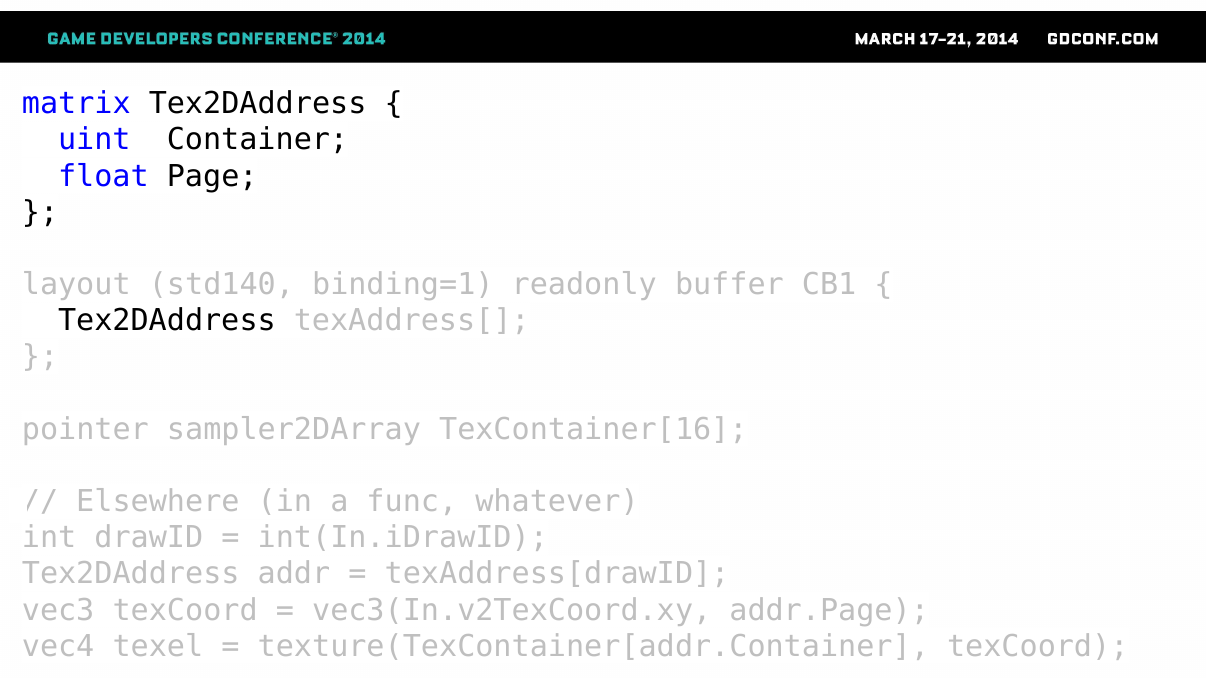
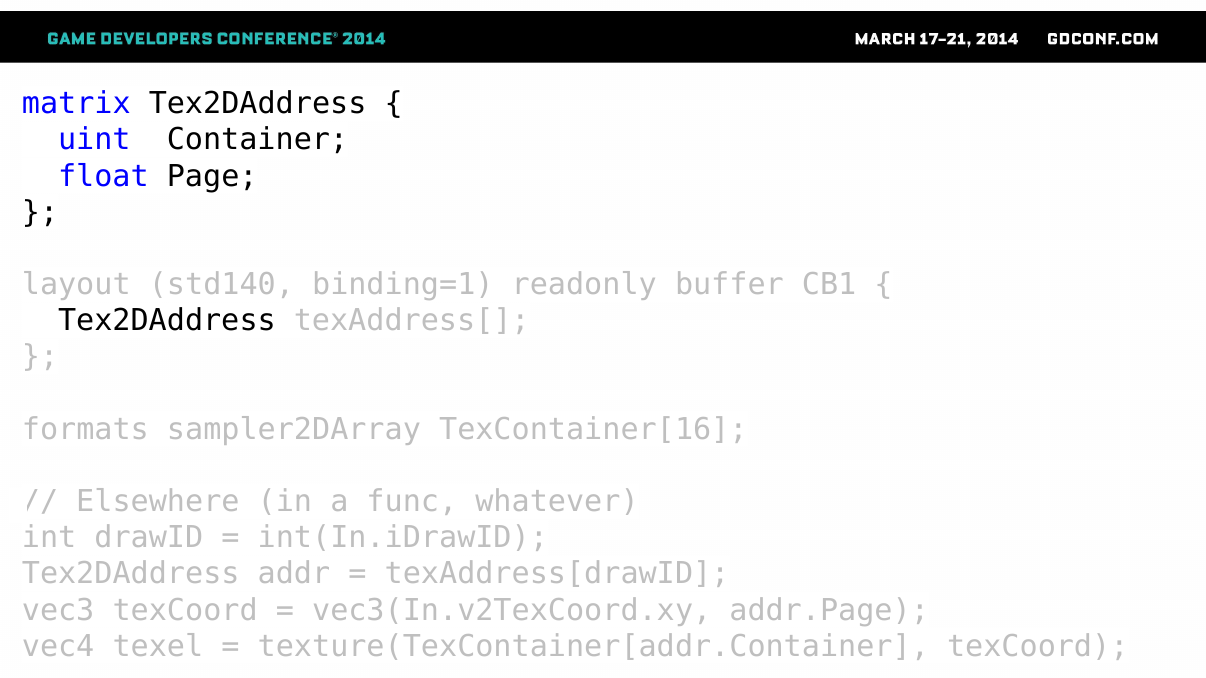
pointer: pointer -> formats (85, 430)
